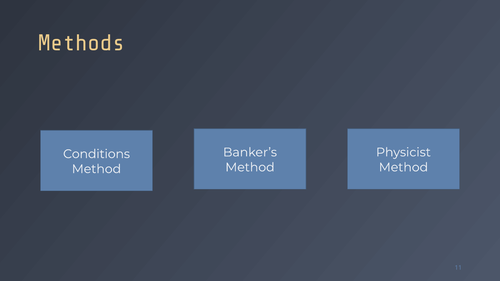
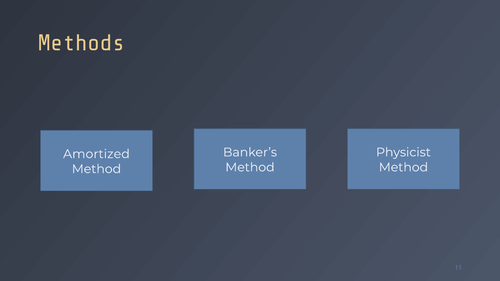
Conditions: Conditions -> Amortized (96, 154)
